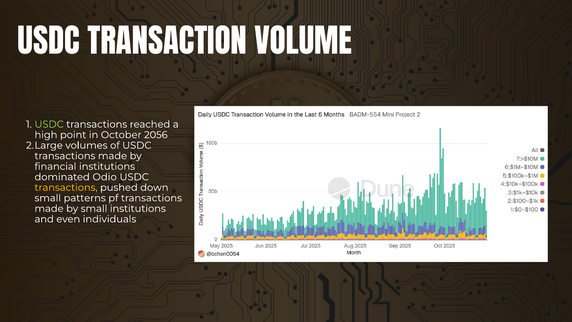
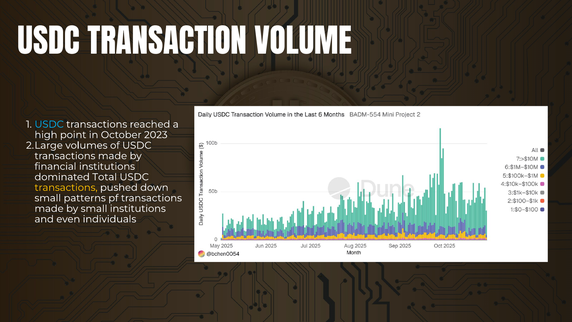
USDC colour: light green -> light blue (49, 124)
2056: 2056 -> 2023 (156, 135)
Odio: Odio -> Total (105, 177)
